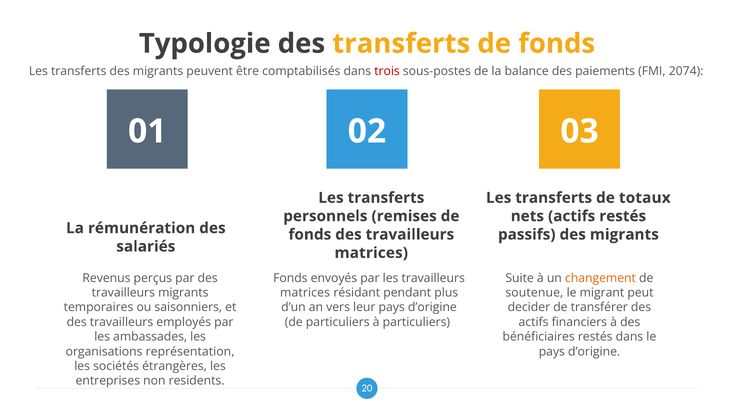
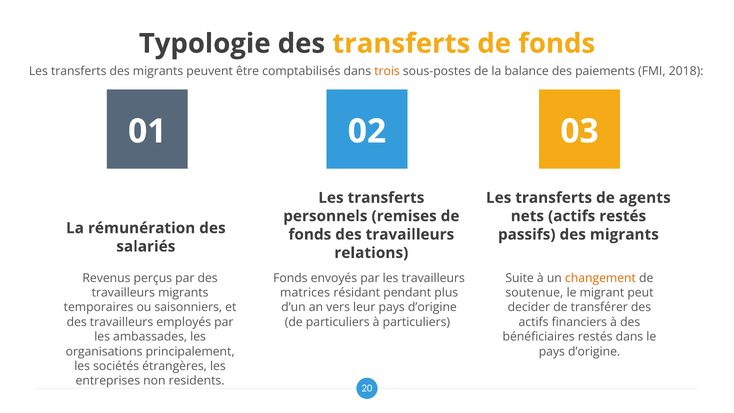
trois colour: red -> orange (387, 71)
2074: 2074 -> 2018 (686, 71)
totaux: totaux -> agents (645, 198)
matrices: matrices -> relations (371, 253)
représentation: représentation -> principalement (190, 351)
